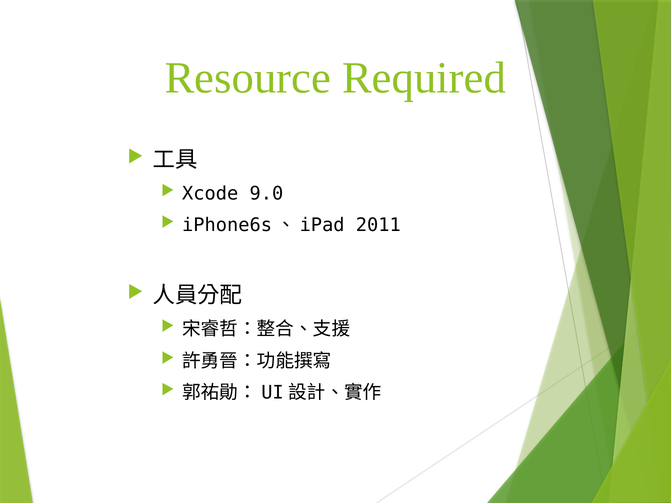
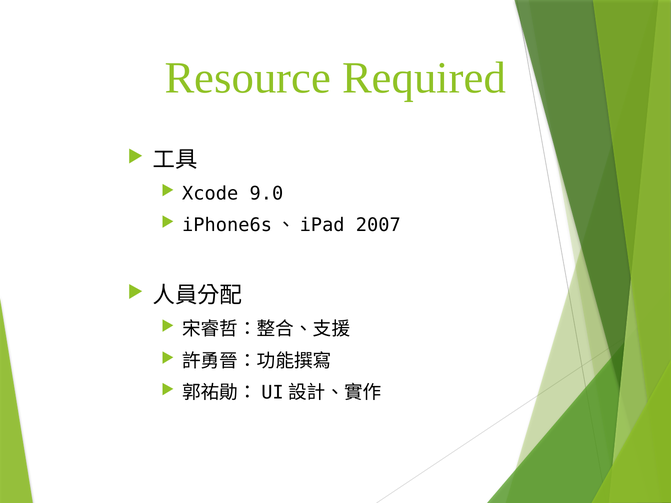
2011: 2011 -> 2007 (378, 225)
